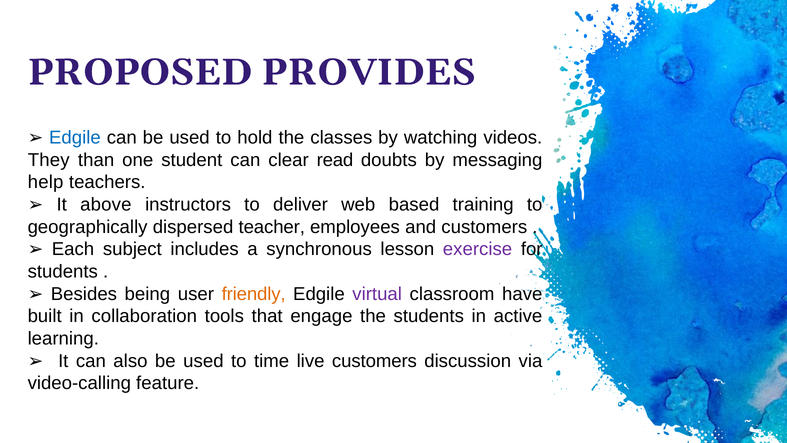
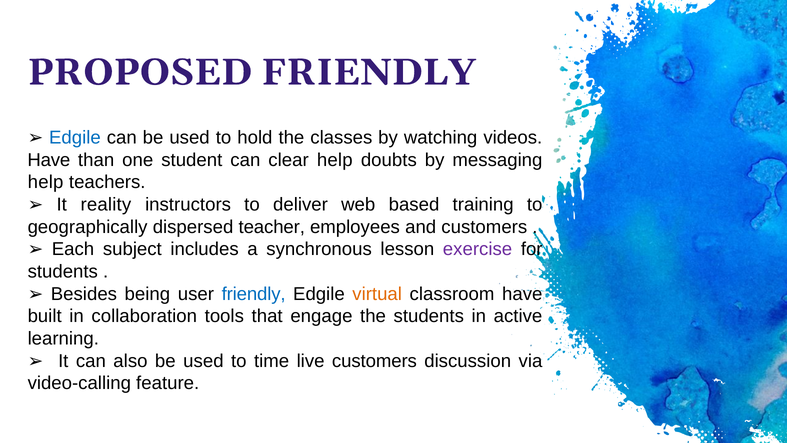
PROPOSED PROVIDES: PROVIDES -> FRIENDLY (369, 72)
They: They -> Have (49, 160)
clear read: read -> help (335, 160)
above: above -> reality (106, 204)
friendly colour: orange -> blue (254, 294)
virtual colour: purple -> orange (377, 294)
